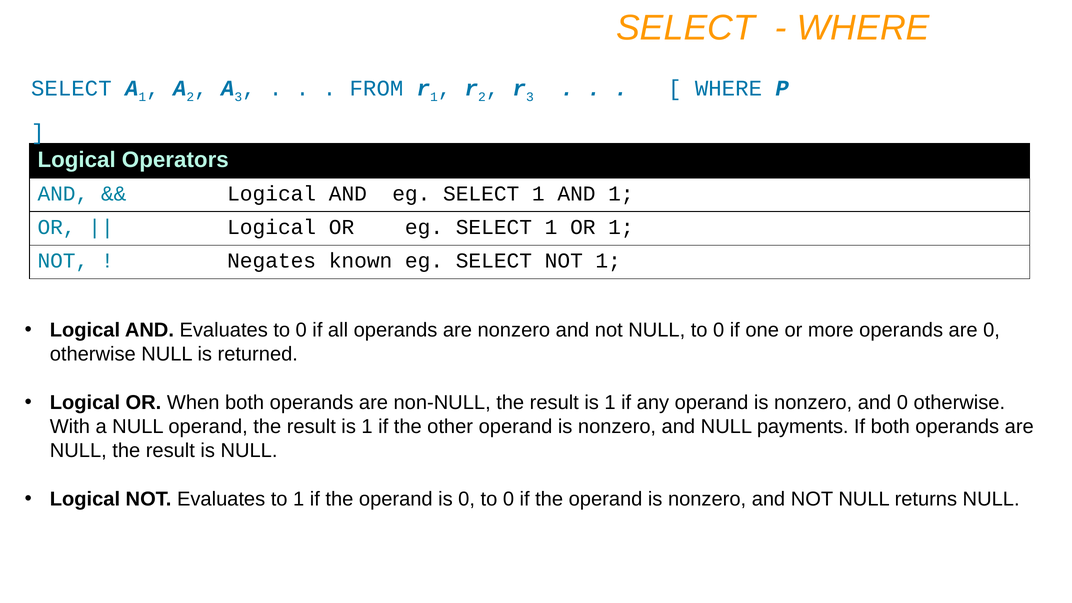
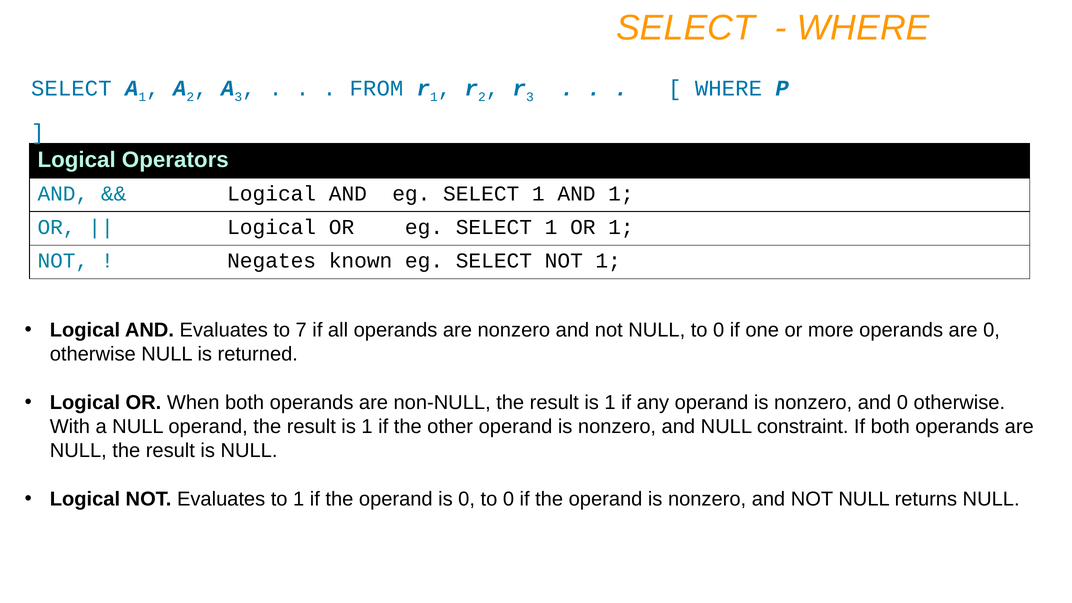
Evaluates to 0: 0 -> 7 (301, 330)
payments: payments -> constraint (803, 427)
